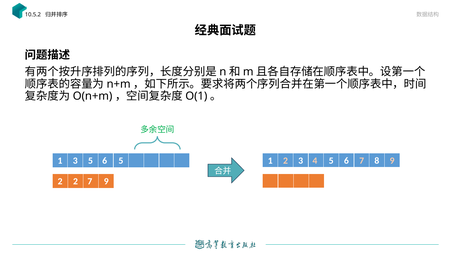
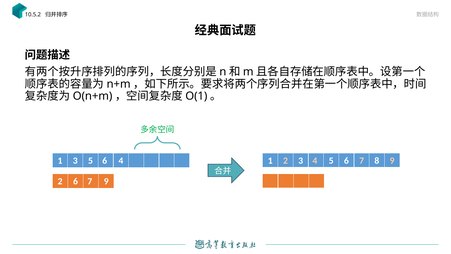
6 5: 5 -> 4 (121, 160)
2 2: 2 -> 6 (75, 181)
